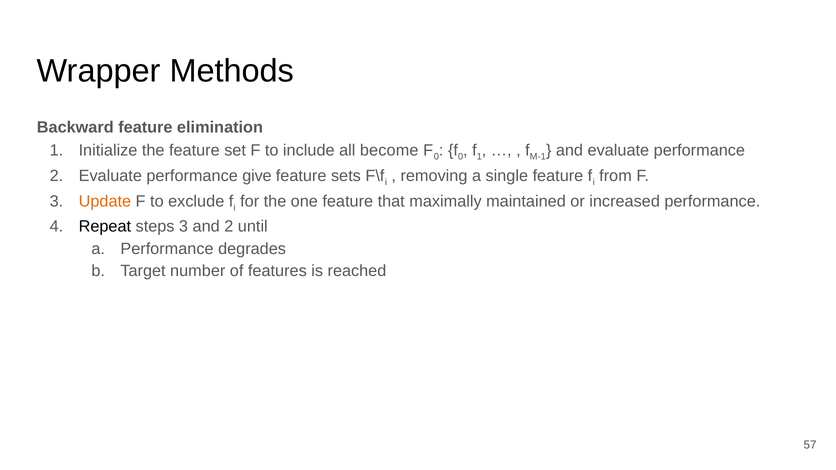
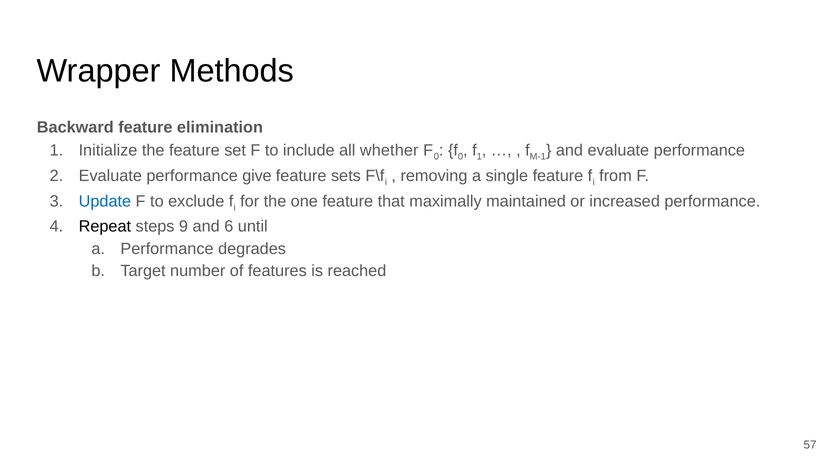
become: become -> whether (389, 150)
Update colour: orange -> blue (105, 201)
steps 3: 3 -> 9 (184, 226)
and 2: 2 -> 6 (229, 226)
